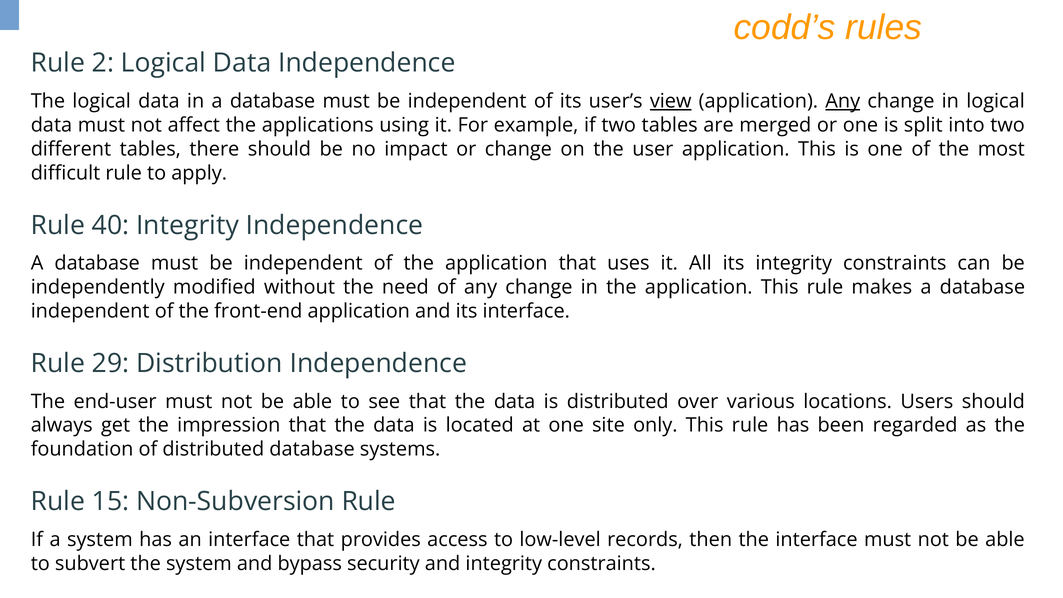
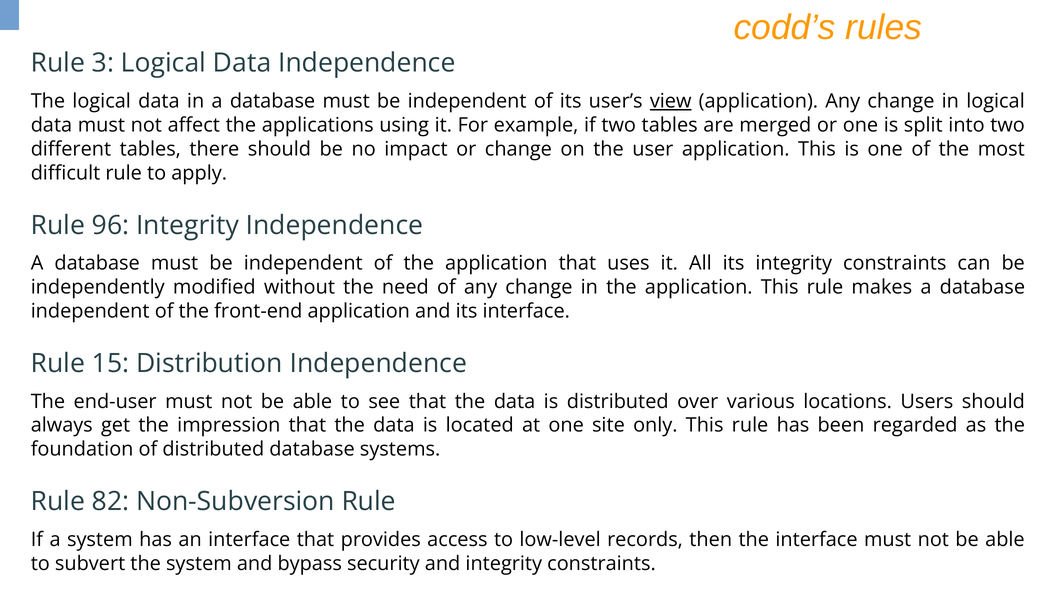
2: 2 -> 3 (103, 63)
Any underline: present -> none (843, 101)
40: 40 -> 96 (111, 225)
29: 29 -> 15 (111, 363)
15: 15 -> 82 (111, 502)
